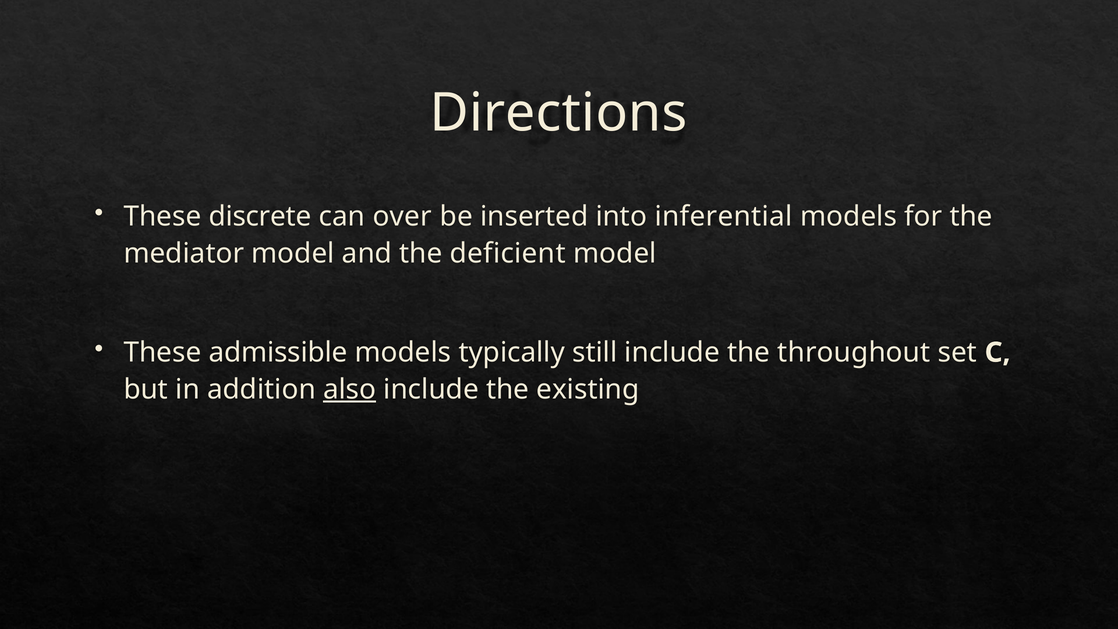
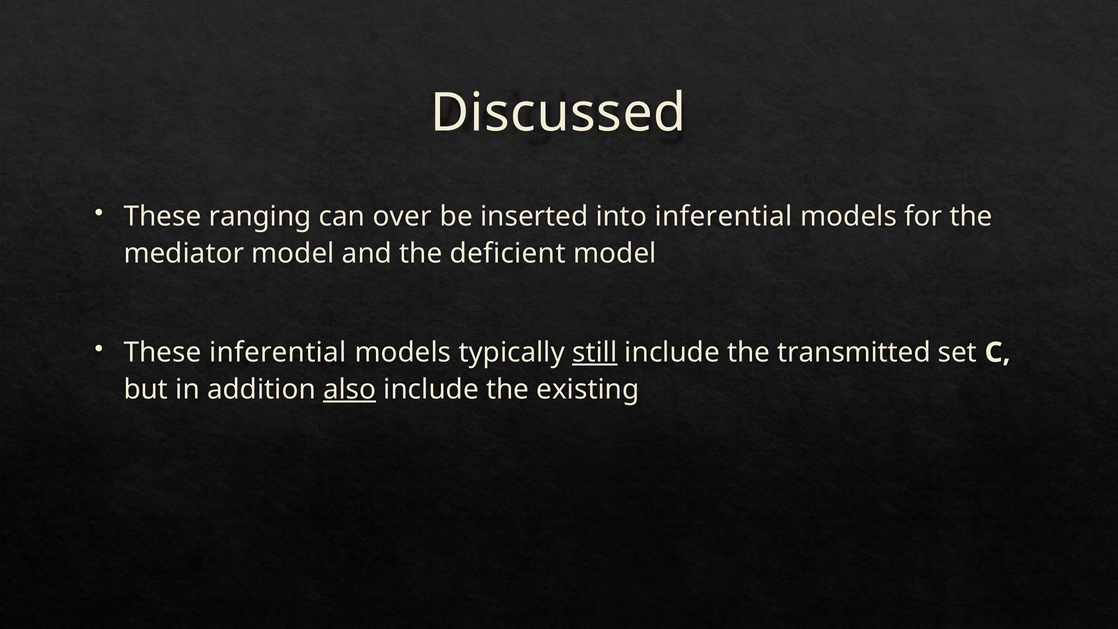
Directions: Directions -> Discussed (558, 113)
discrete: discrete -> ranging (260, 217)
These admissible: admissible -> inferential (278, 352)
still underline: none -> present (595, 352)
throughout: throughout -> transmitted (854, 352)
